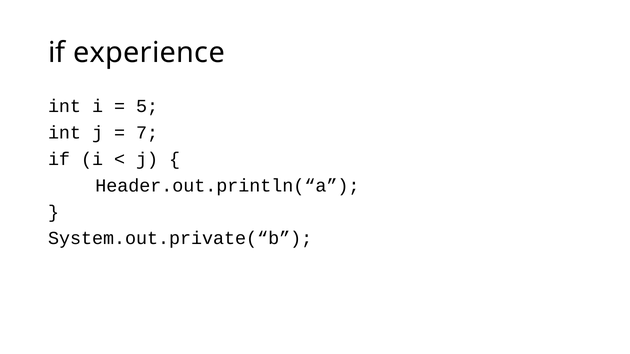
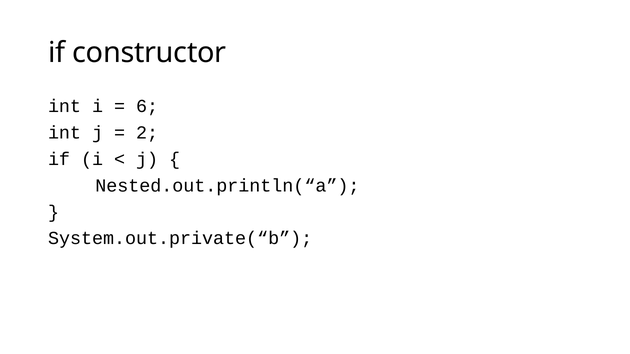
experience: experience -> constructor (149, 53)
5: 5 -> 6 (147, 107)
7: 7 -> 2 (147, 133)
Header.out.println(“a: Header.out.println(“a -> Nested.out.println(“a (227, 186)
